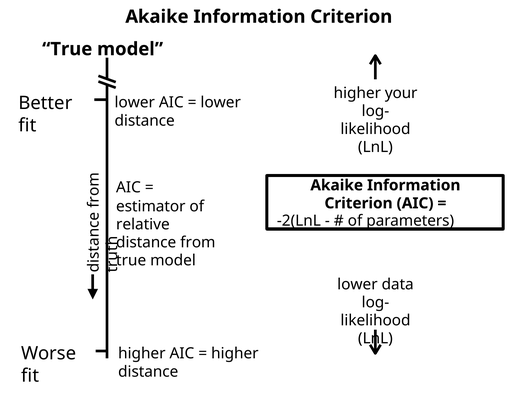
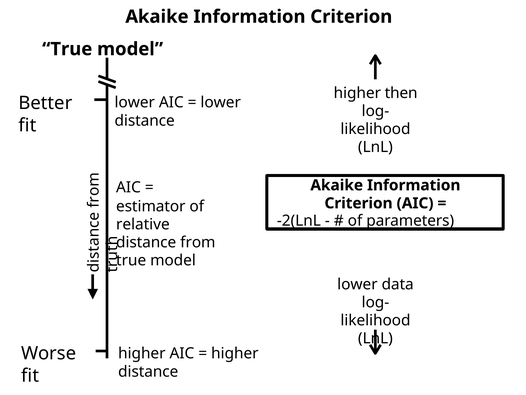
your: your -> then (401, 93)
